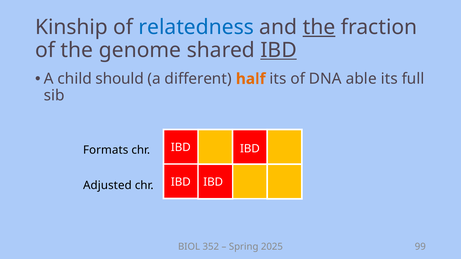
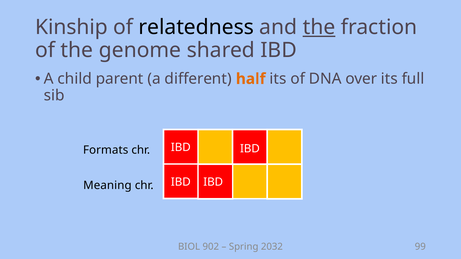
relatedness colour: blue -> black (196, 27)
IBD underline: present -> none (279, 50)
should: should -> parent (120, 79)
able: able -> over (361, 79)
Adjusted: Adjusted -> Meaning (107, 186)
352: 352 -> 902 (211, 247)
2025: 2025 -> 2032 (272, 247)
